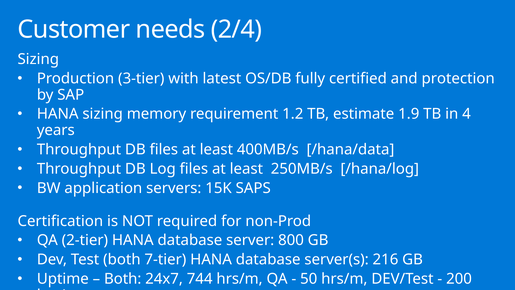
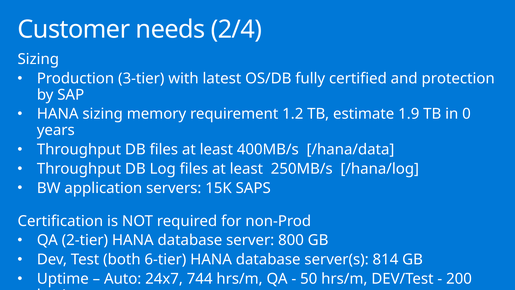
4: 4 -> 0 (467, 114)
7-tier: 7-tier -> 6-tier (165, 259)
216: 216 -> 814 (385, 259)
Both: Both -> Auto (123, 279)
